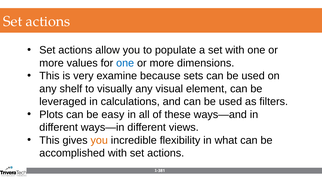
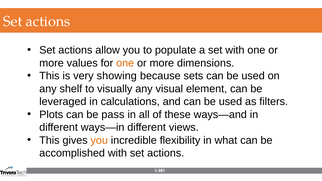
one colour: blue -> orange (125, 63)
examine: examine -> showing (117, 76)
easy: easy -> pass (113, 115)
